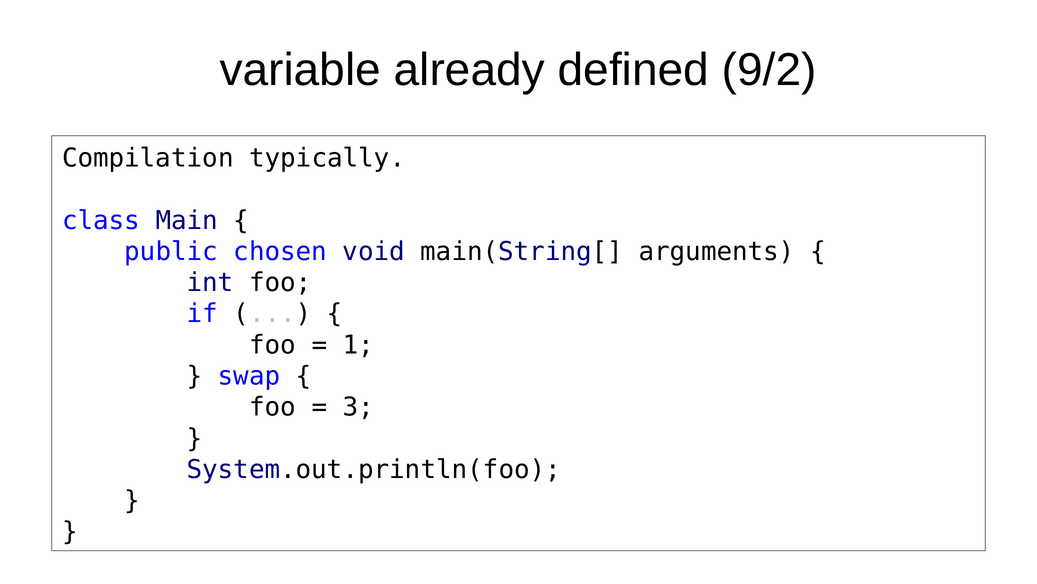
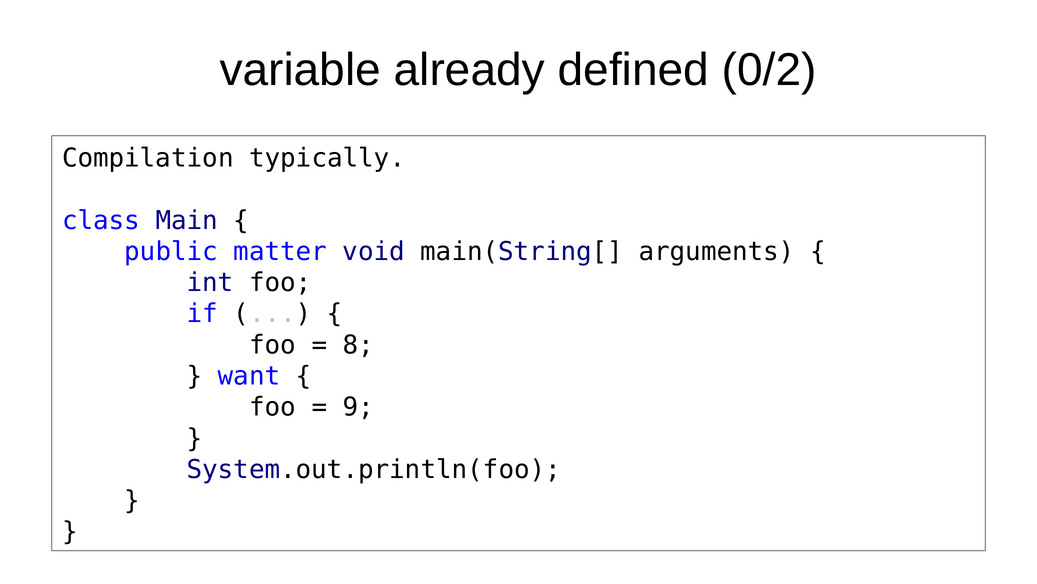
9/2: 9/2 -> 0/2 (769, 70)
chosen: chosen -> matter (280, 251)
1: 1 -> 8 (358, 345)
swap: swap -> want (249, 376)
3: 3 -> 9 (358, 407)
